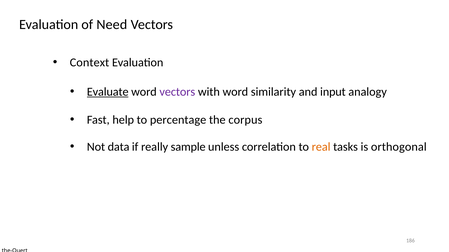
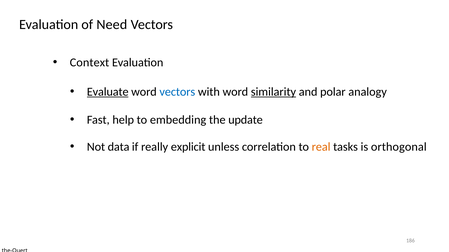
vectors colour: purple -> blue (177, 92)
similarity underline: none -> present (273, 92)
input: input -> polar (333, 92)
percentage: percentage -> embedding (178, 120)
corpus: corpus -> update (246, 120)
sample: sample -> explicit (188, 147)
